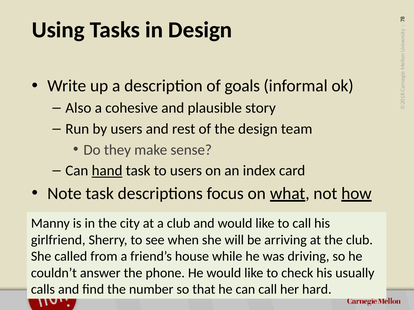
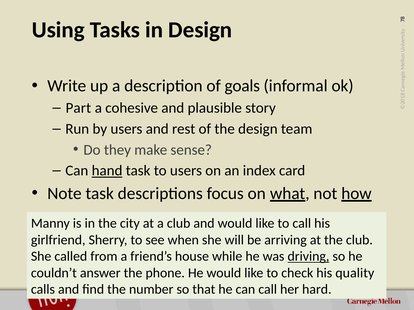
Also: Also -> Part (78, 108)
driving underline: none -> present (308, 257)
usually: usually -> quality (355, 273)
